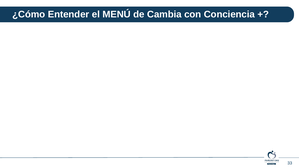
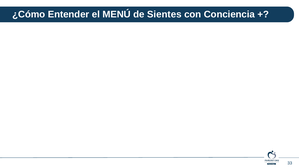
Cambia: Cambia -> Sientes (164, 14)
